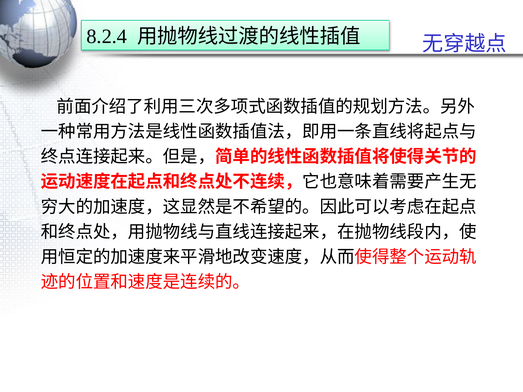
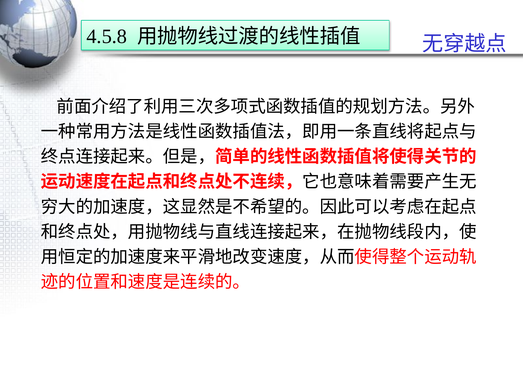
8.2.4: 8.2.4 -> 4.5.8 (107, 37)
